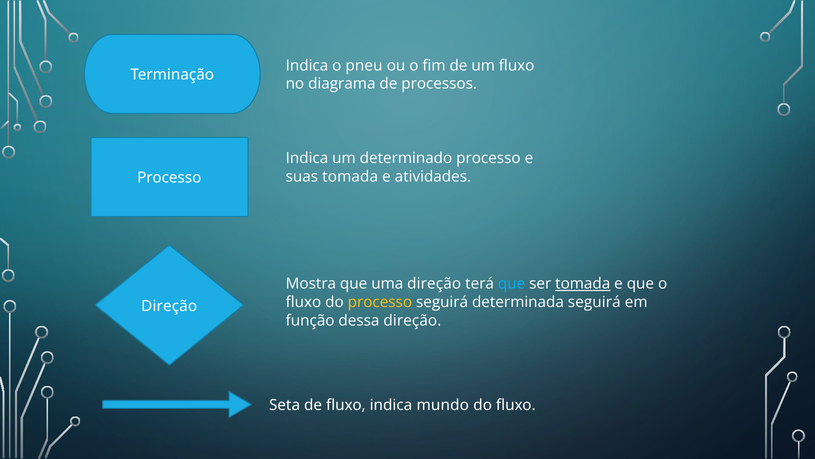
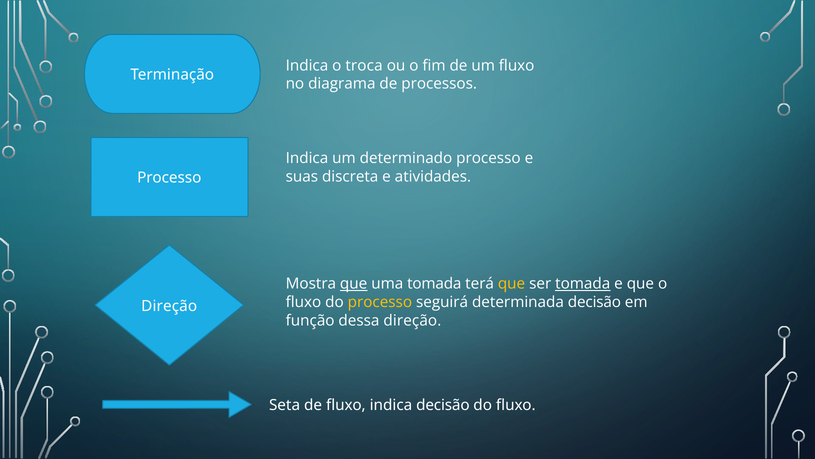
pneu: pneu -> troca (364, 65)
suas tomada: tomada -> discreta (350, 176)
que underline: none -> present (354, 284)
uma direção: direção -> tomada (434, 284)
que colour: light blue -> yellow (512, 284)
determinada seguirá: seguirá -> decisão (594, 302)
indica mundo: mundo -> decisão (443, 405)
